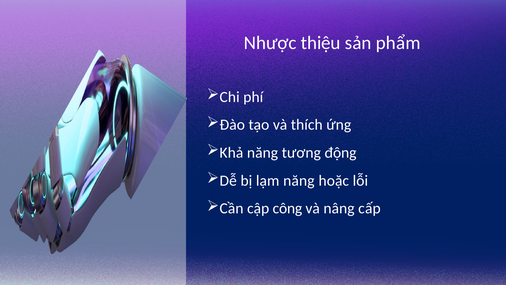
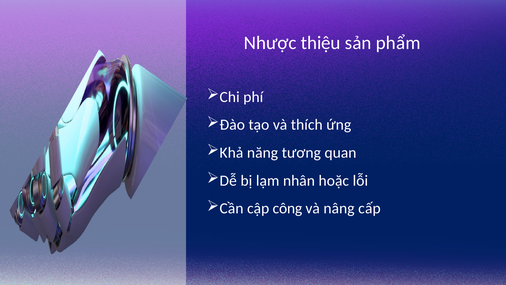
động: động -> quan (340, 153)
lạm năng: năng -> nhân (299, 180)
